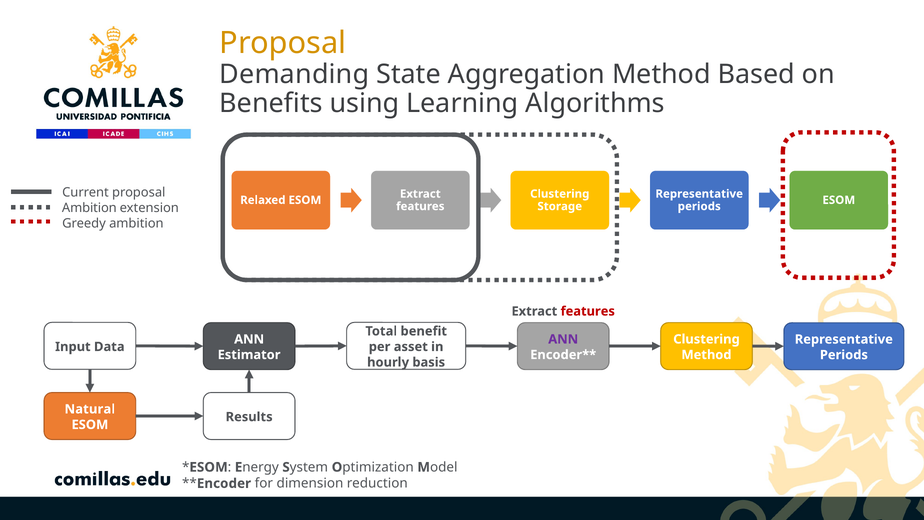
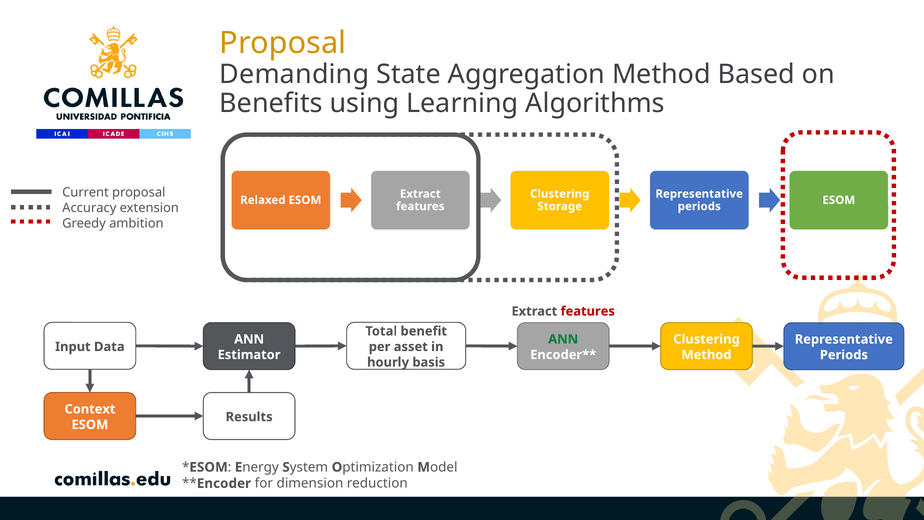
Ambition: Ambition -> Accuracy (89, 208)
ANN colour: purple -> green (563, 339)
Natural: Natural -> Context (90, 409)
